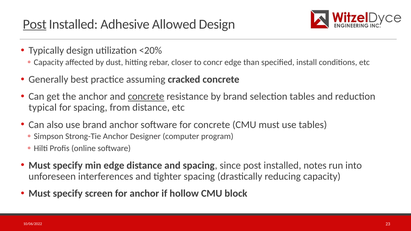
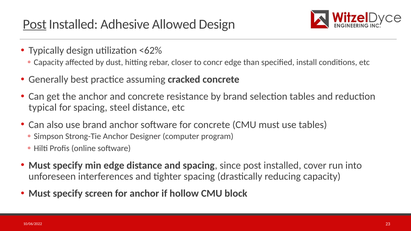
<20%: <20% -> <62% (151, 51)
concrete underline: present -> none (146, 97)
from: from -> steel (120, 108)
notes: notes -> cover (315, 165)
